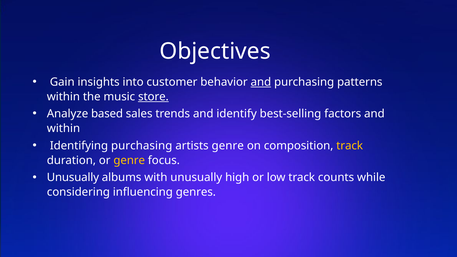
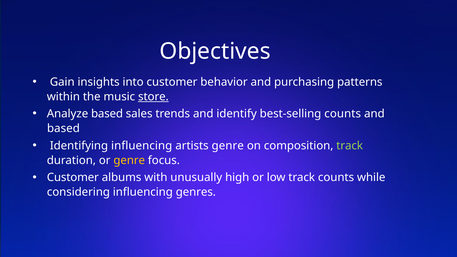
and underline: present -> none (261, 82)
best-selling factors: factors -> counts (343, 114)
within: within -> based (63, 128)
Identifying purchasing: purchasing -> influencing (142, 146)
track colour: yellow -> light green (350, 146)
Unusually: Unusually -> Customer (73, 178)
